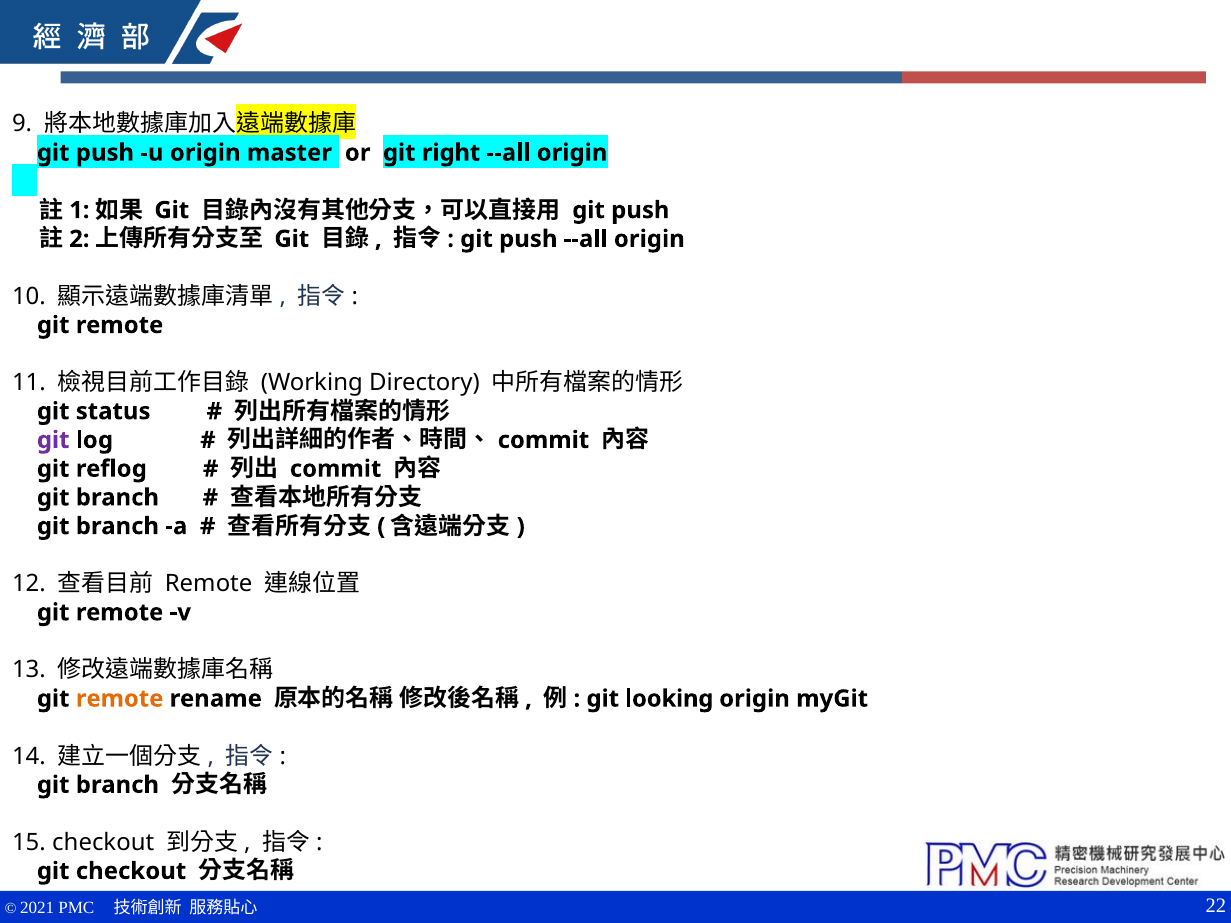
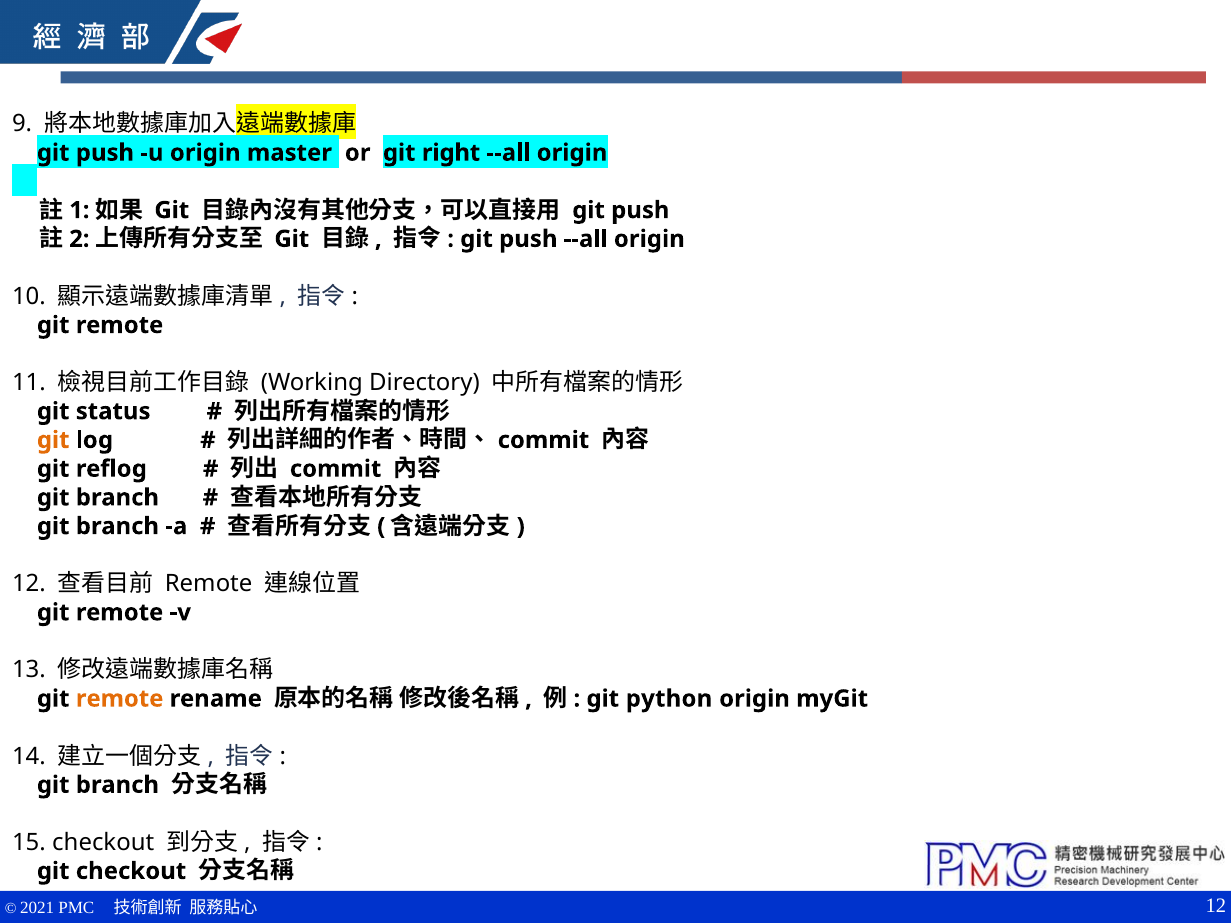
git colour: purple -> orange (53, 440)
looking: looking -> python (669, 699)
22: 22 -> 12 (1216, 906)
